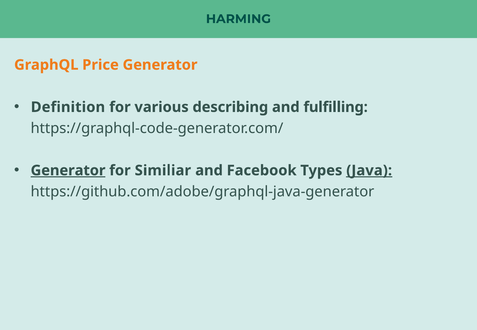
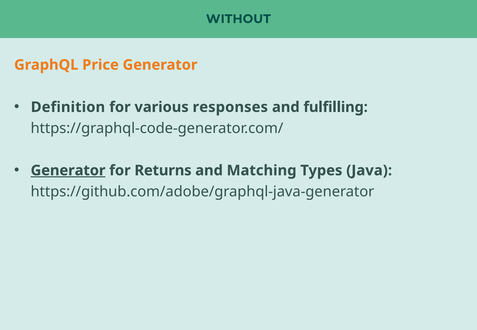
HARMING: HARMING -> WITHOUT (238, 19)
describing: describing -> responses (230, 107)
Similiar: Similiar -> Returns (163, 171)
Facebook: Facebook -> Matching (262, 171)
Java underline: present -> none (369, 171)
